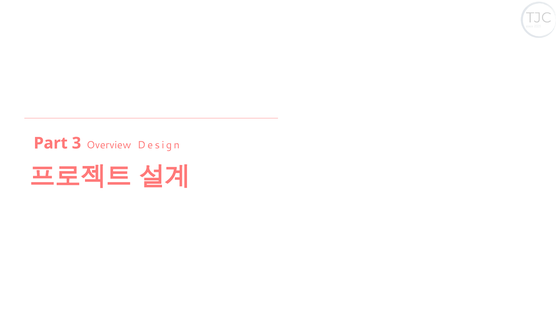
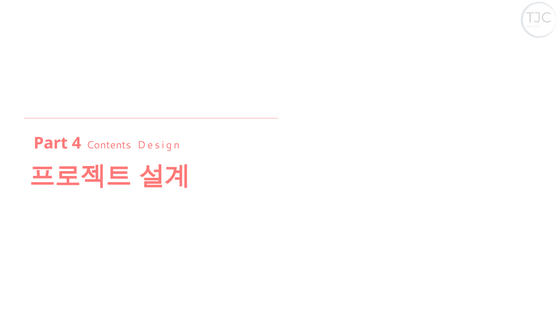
3: 3 -> 4 (77, 143)
Overview: Overview -> Contents (109, 145)
